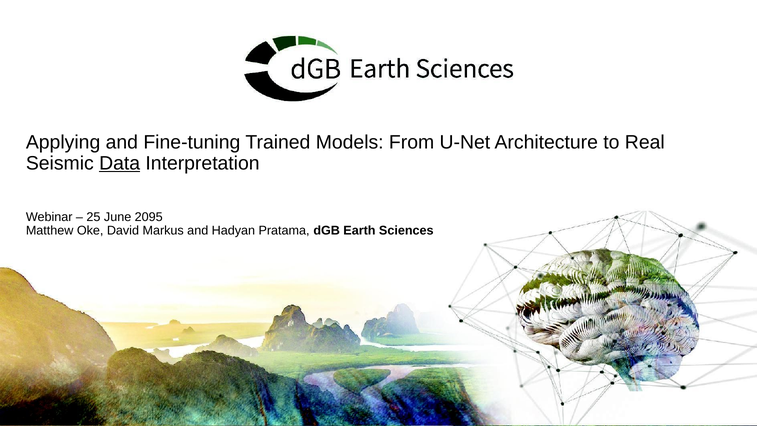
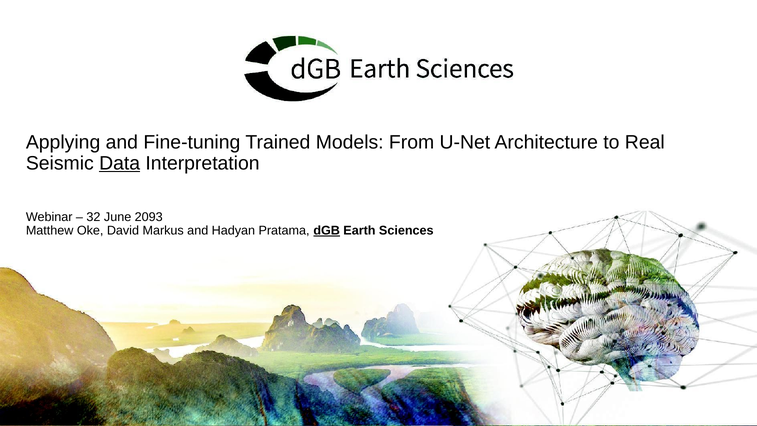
25: 25 -> 32 (93, 217)
2095: 2095 -> 2093 (149, 217)
dGB underline: none -> present (327, 230)
